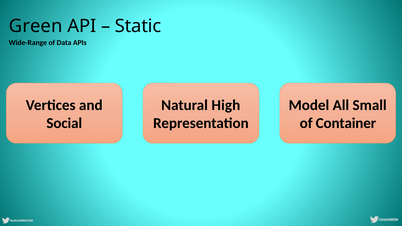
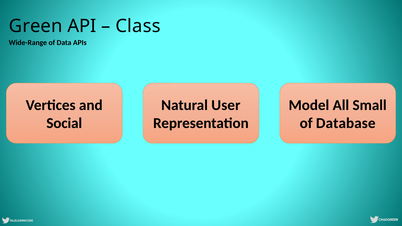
Static: Static -> Class (138, 26)
High: High -> User (226, 105)
Container: Container -> Database (346, 123)
